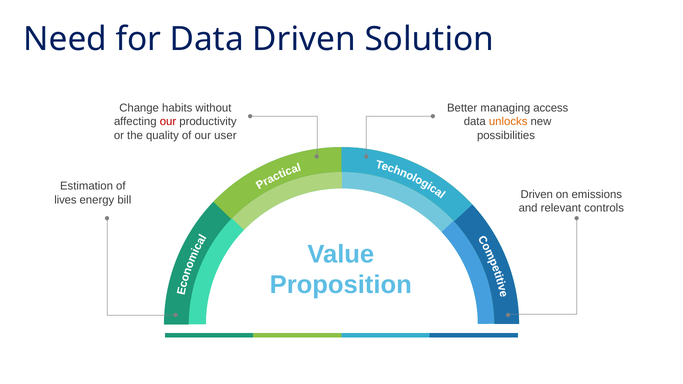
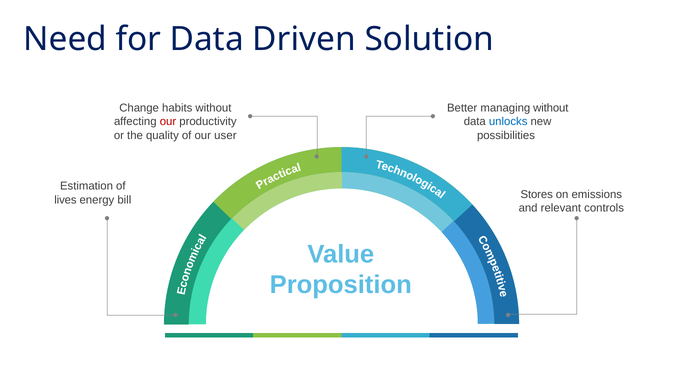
managing access: access -> without (551, 108)
unlocks colour: orange -> blue (508, 122)
Driven: Driven -> Stores (537, 195)
